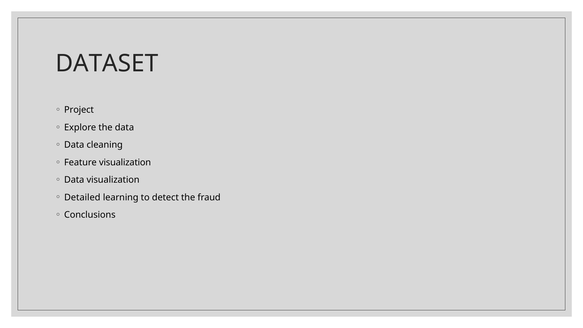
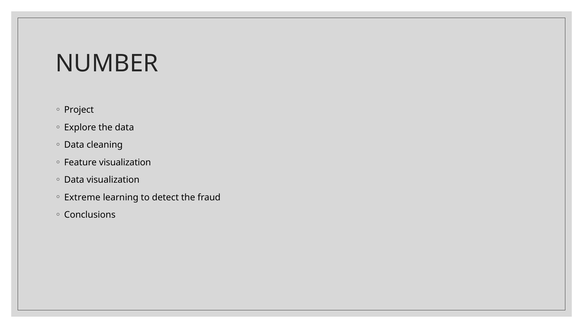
DATASET: DATASET -> NUMBER (107, 63)
Detailed: Detailed -> Extreme (82, 197)
